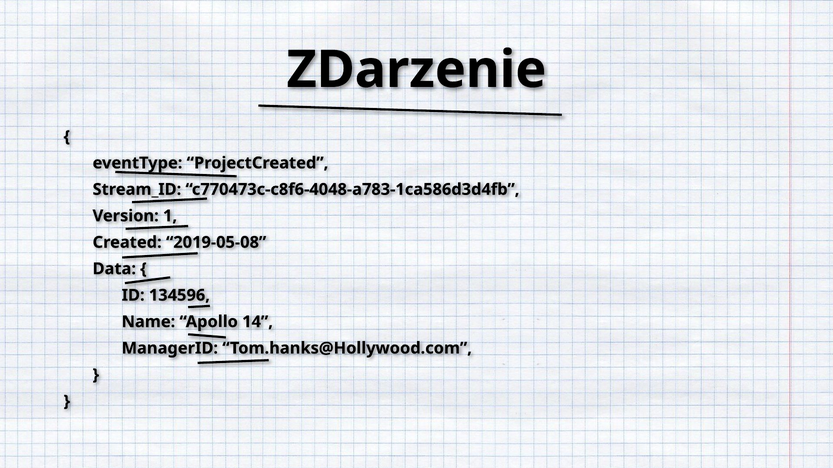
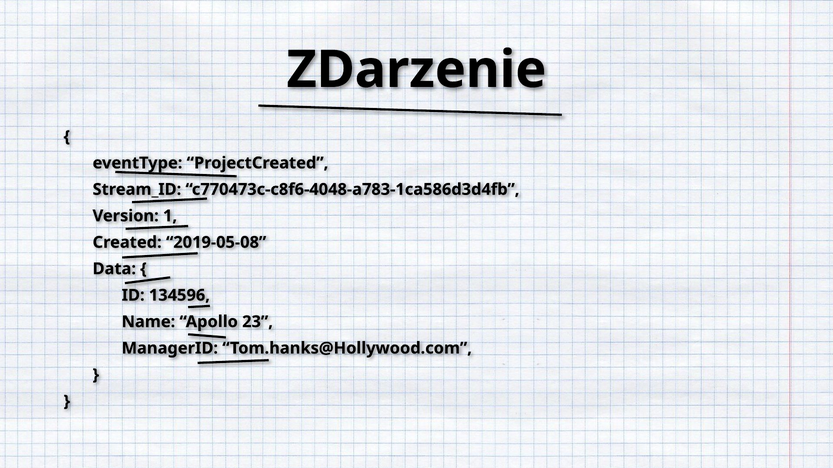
14: 14 -> 23 (258, 322)
